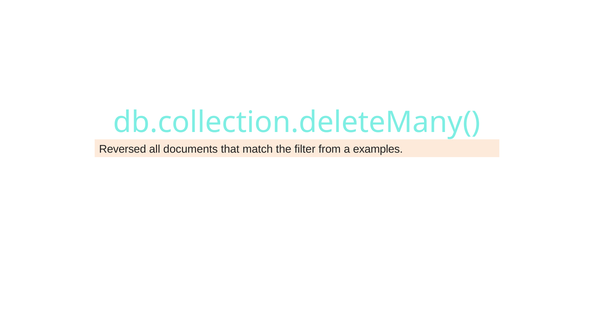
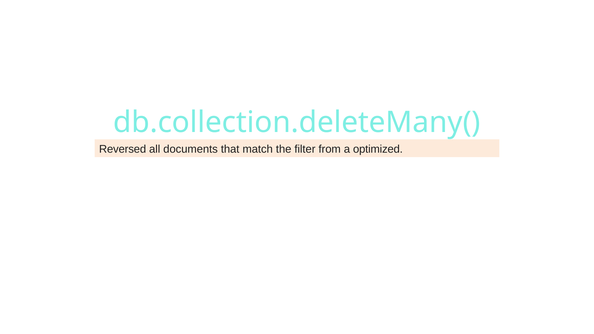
examples: examples -> optimized (378, 149)
